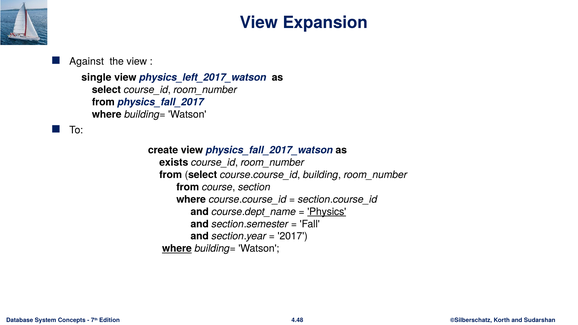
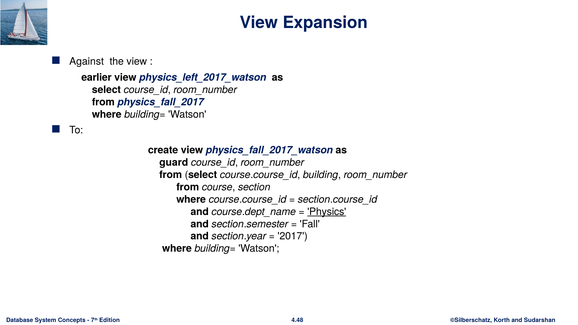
single: single -> earlier (96, 77)
exists: exists -> guard (174, 163)
where underline: present -> none (177, 249)
